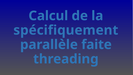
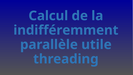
spécifiquement: spécifiquement -> indifféremment (66, 30)
faite: faite -> utile (96, 45)
